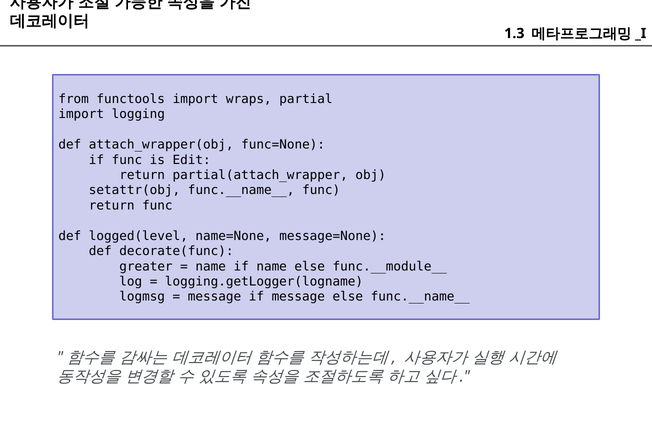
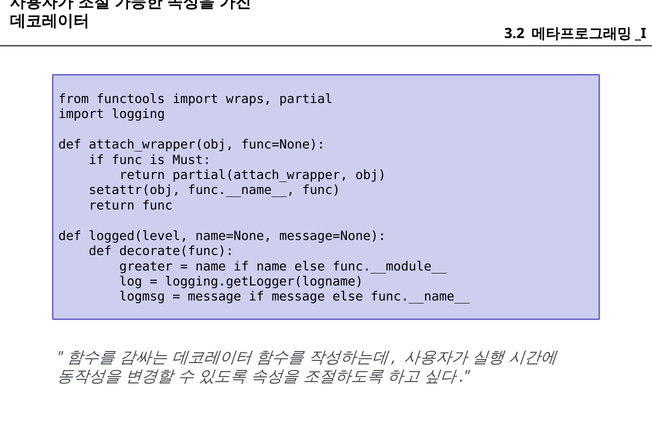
1.3: 1.3 -> 3.2 (514, 33)
Edit: Edit -> Must (192, 160)
